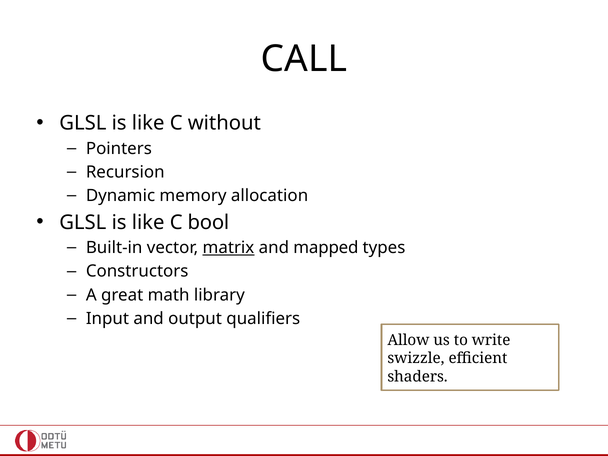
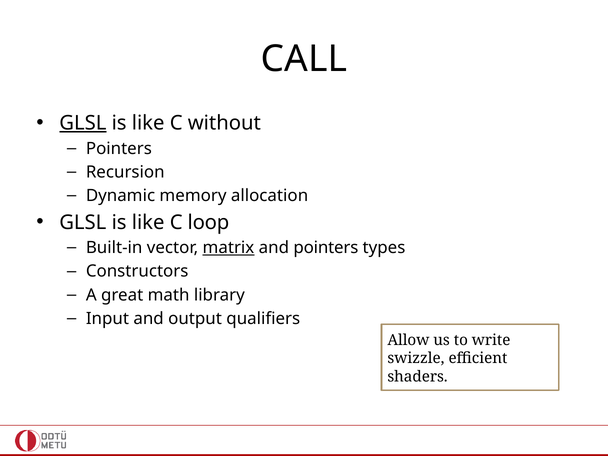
GLSL underline: none -> present (83, 123)
bool: bool -> loop (208, 222)
and mapped: mapped -> pointers (326, 248)
